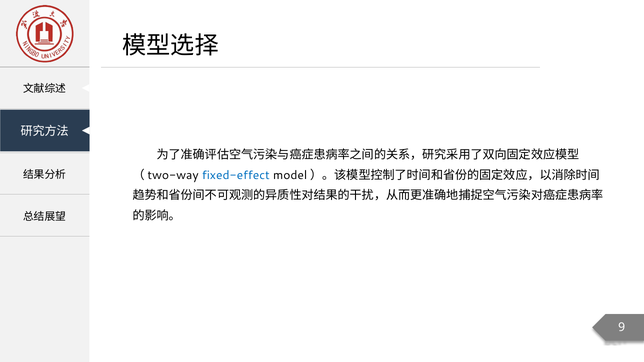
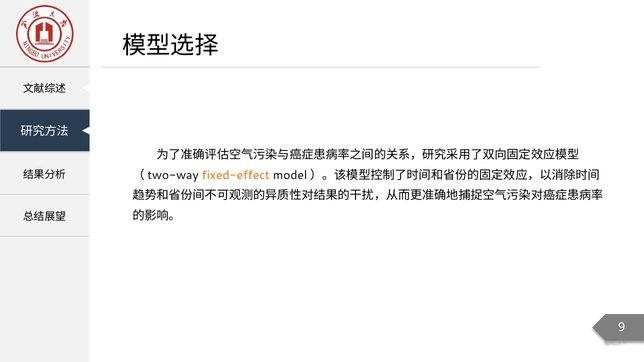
fixed-effect colour: blue -> orange (236, 175)
